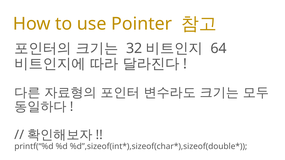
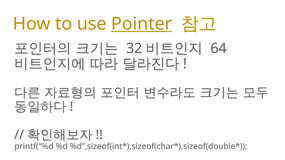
Pointer underline: none -> present (142, 24)
